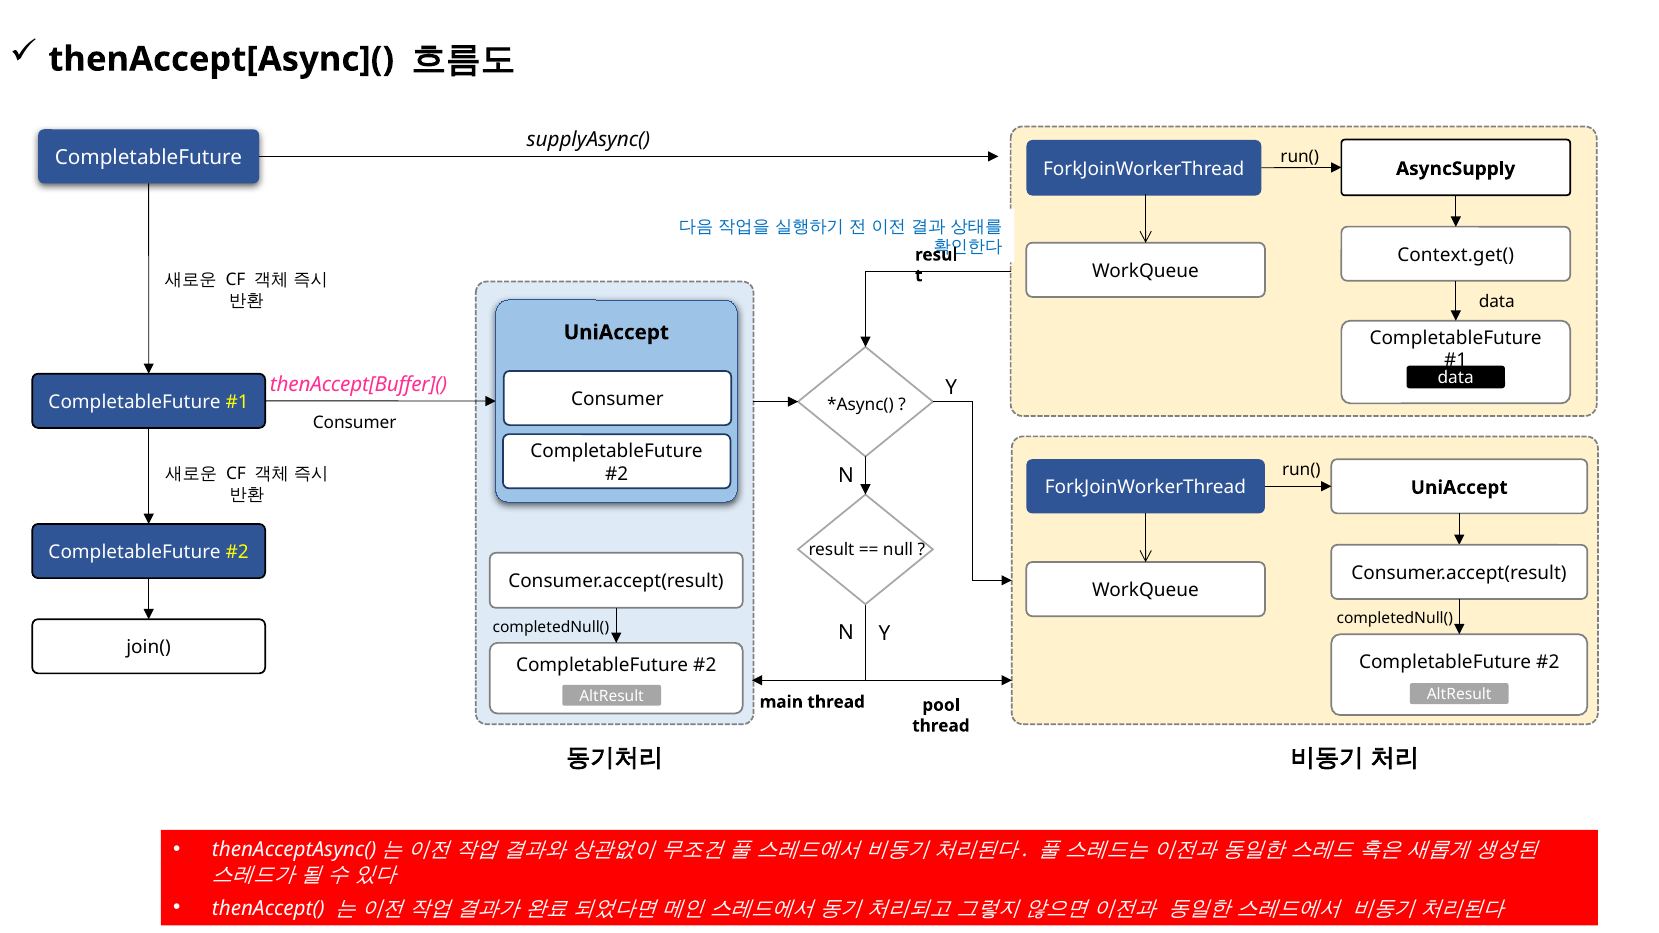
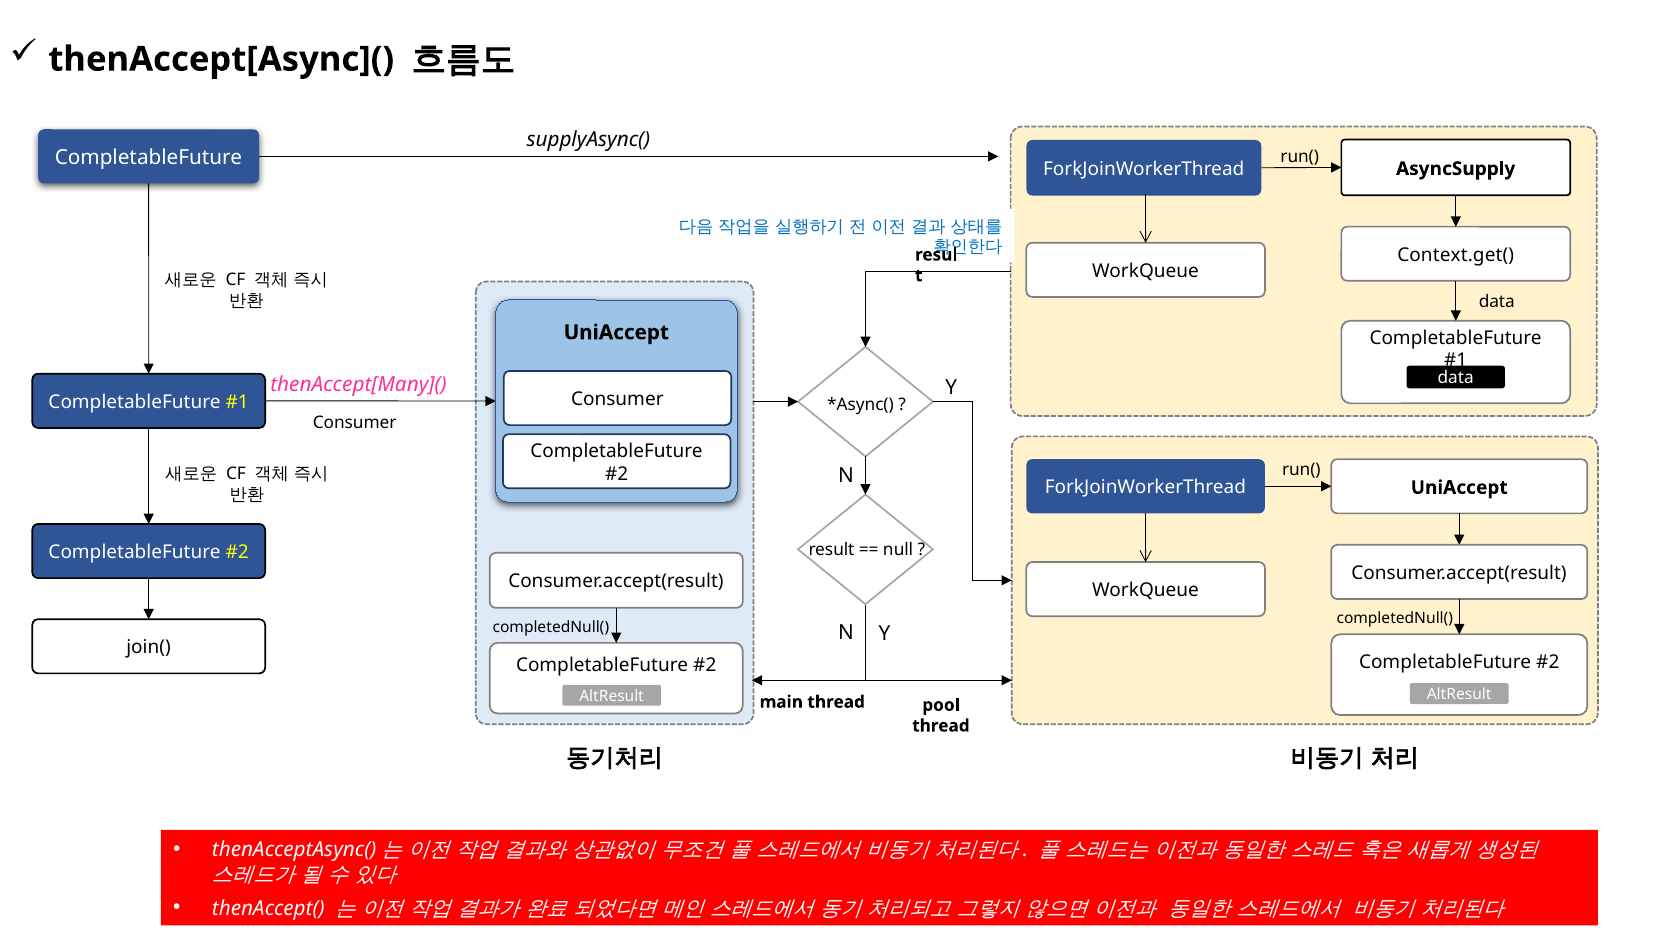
thenAccept[Buffer](: thenAccept[Buffer]( -> thenAccept[Many]( (358, 385)
